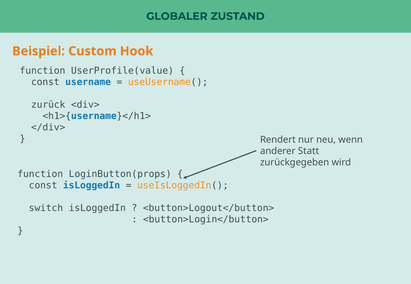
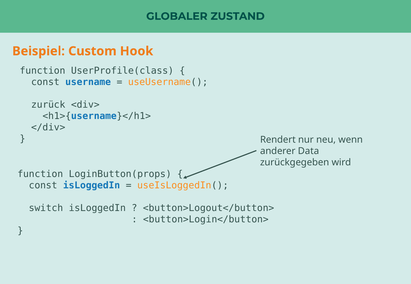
UserProfile(value: UserProfile(value -> UserProfile(class (122, 71)
Statt: Statt -> Data (309, 151)
